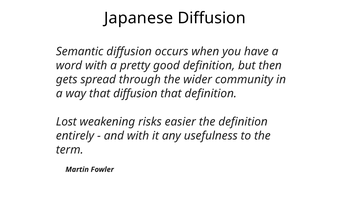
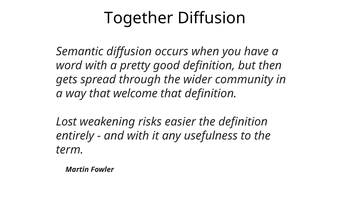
Japanese: Japanese -> Together (139, 18)
that diffusion: diffusion -> welcome (135, 94)
